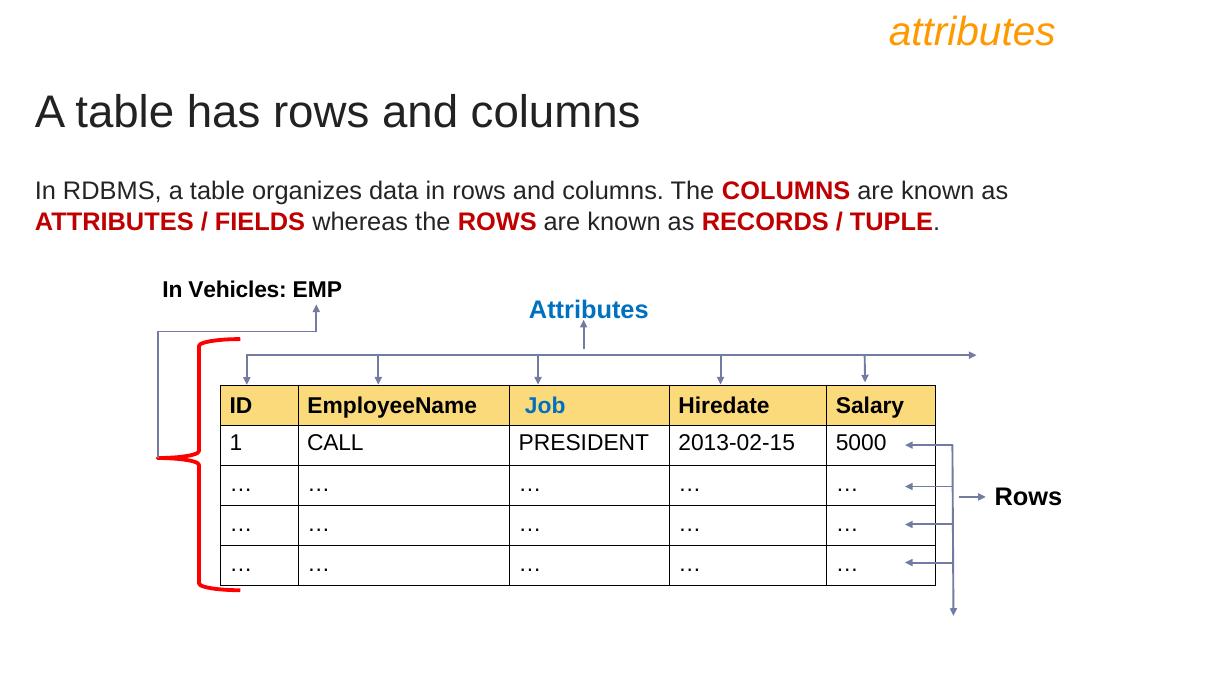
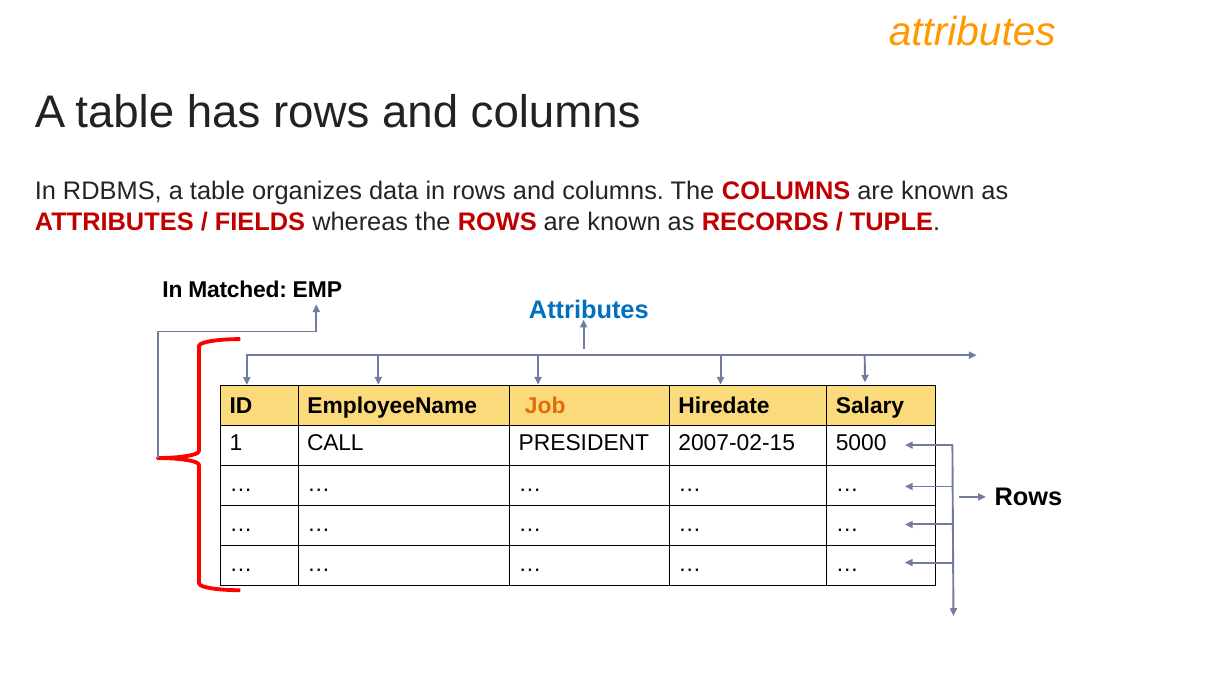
Vehicles: Vehicles -> Matched (238, 290)
Job colour: blue -> orange (545, 406)
2013-02-15: 2013-02-15 -> 2007-02-15 (737, 443)
